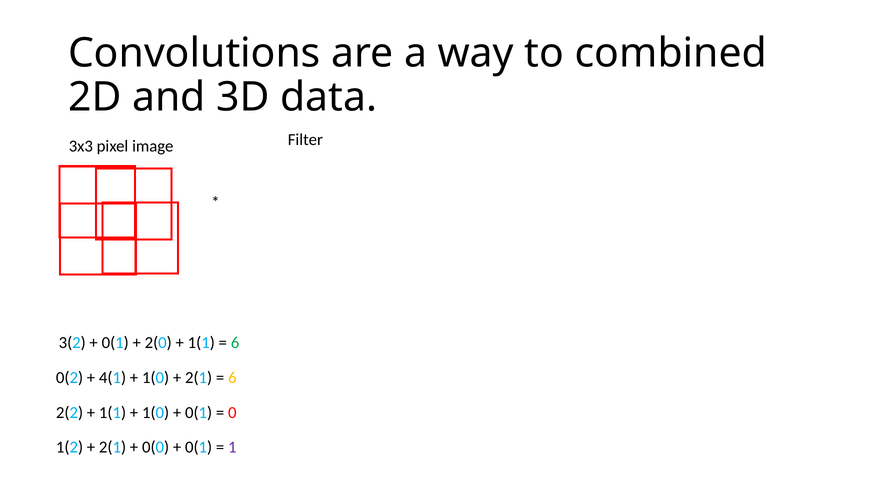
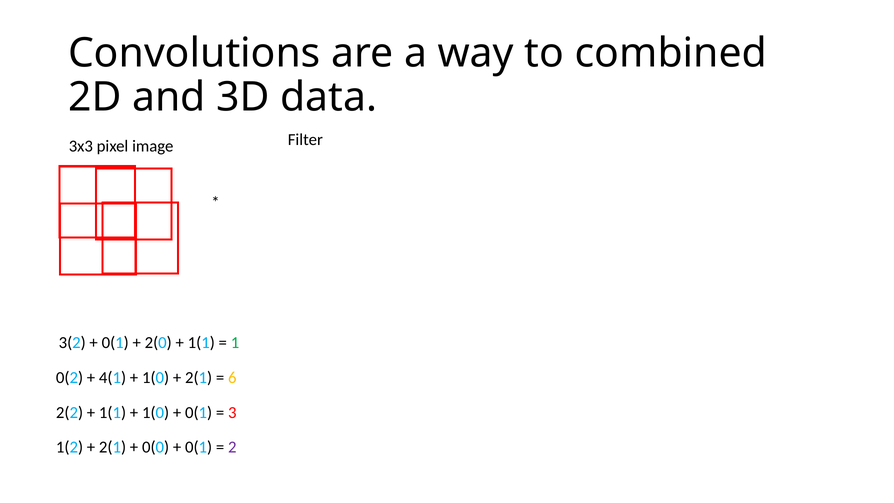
6: 6 -> 1 (235, 342)
0: 0 -> 3 (232, 412)
1: 1 -> 2 (232, 447)
